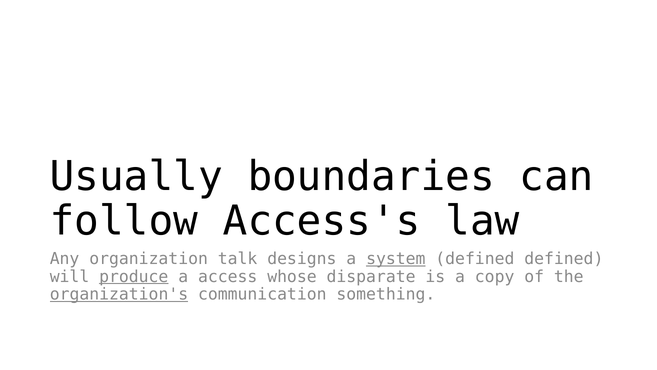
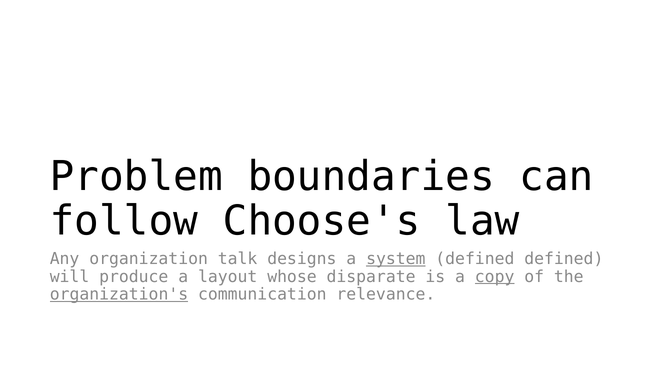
Usually: Usually -> Problem (136, 177)
Access's: Access's -> Choose's (322, 221)
produce underline: present -> none (134, 276)
access: access -> layout (228, 276)
copy underline: none -> present (495, 276)
something: something -> relevance (386, 294)
